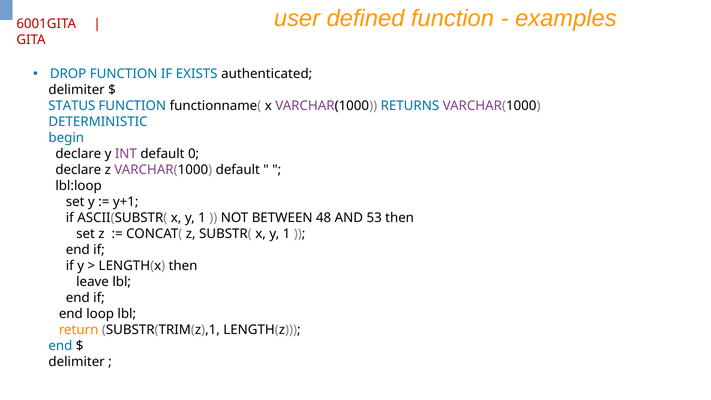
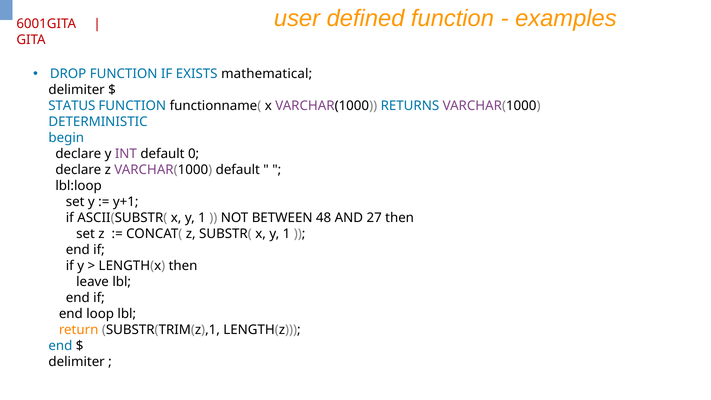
authenticated: authenticated -> mathematical (267, 74)
53: 53 -> 27 (374, 218)
